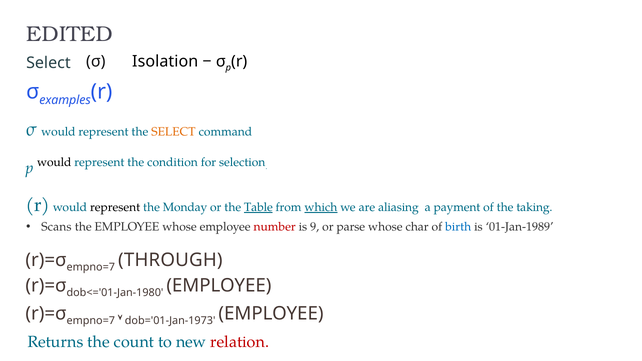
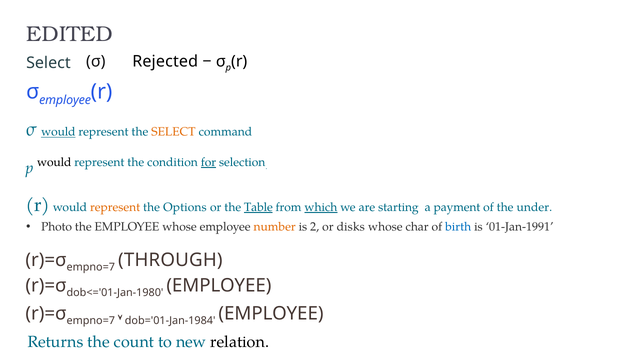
Isolation: Isolation -> Rejected (165, 62)
σ examples: examples -> employee (65, 100)
would underline: none -> present (58, 132)
for underline: none -> present (208, 162)
represent colour: black -> orange (115, 207)
Monday: Monday -> Options (185, 207)
aliasing: aliasing -> starting (398, 207)
taking: taking -> under (534, 207)
Scans: Scans -> Photo (57, 227)
number colour: red -> orange (275, 227)
9: 9 -> 2 (315, 227)
parse: parse -> disks (351, 227)
01-Jan-1989: 01-Jan-1989 -> 01-Jan-1991 (520, 227)
dob='01-Jan-1973: dob='01-Jan-1973 -> dob='01-Jan-1984 (170, 321)
relation colour: red -> black (240, 342)
